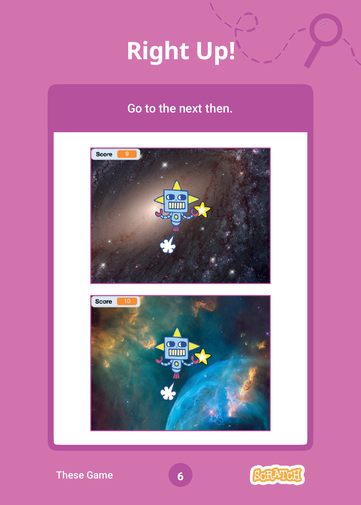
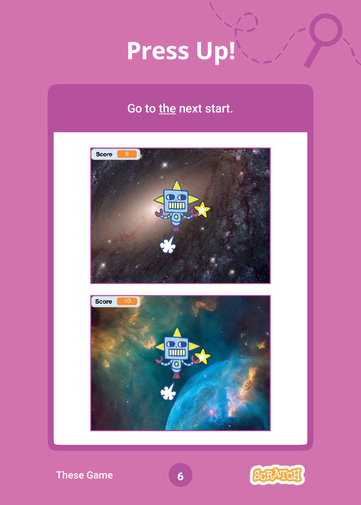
Right: Right -> Press (158, 51)
the underline: none -> present (167, 109)
then: then -> start (219, 109)
